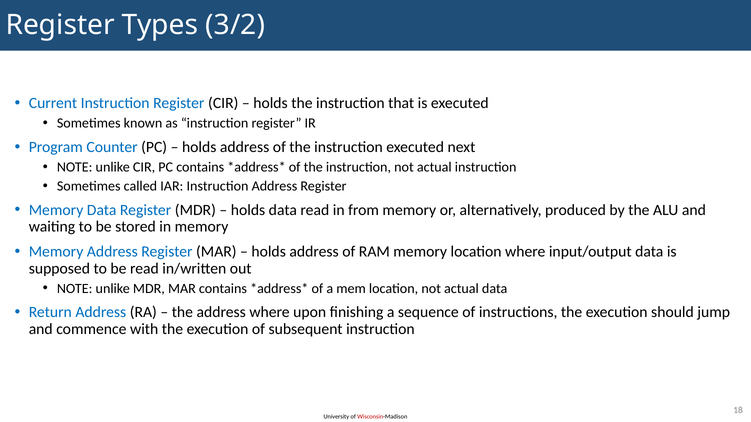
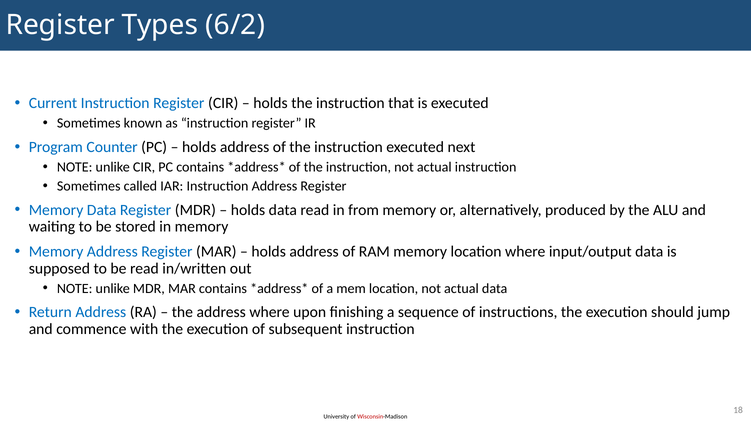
3/2: 3/2 -> 6/2 (235, 25)
